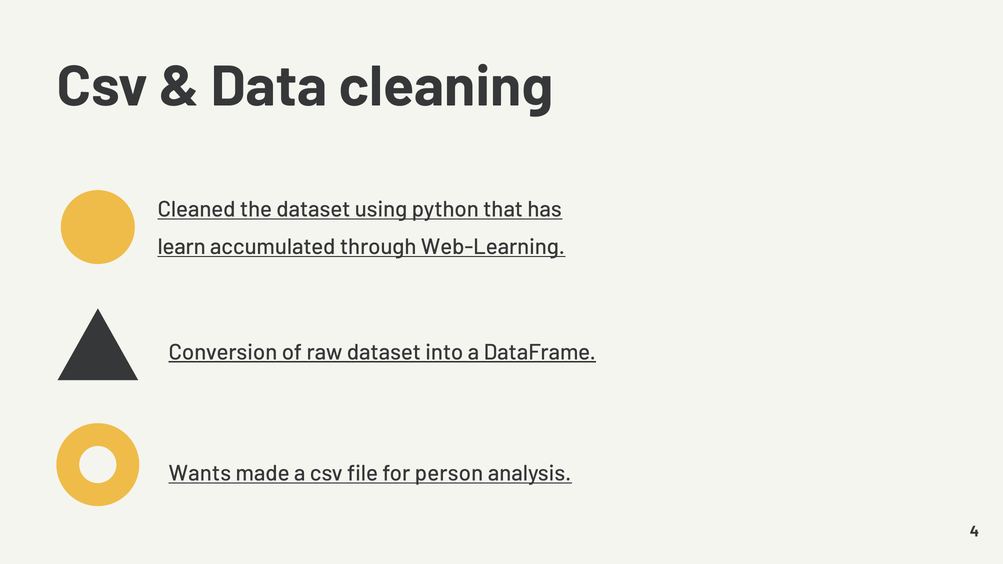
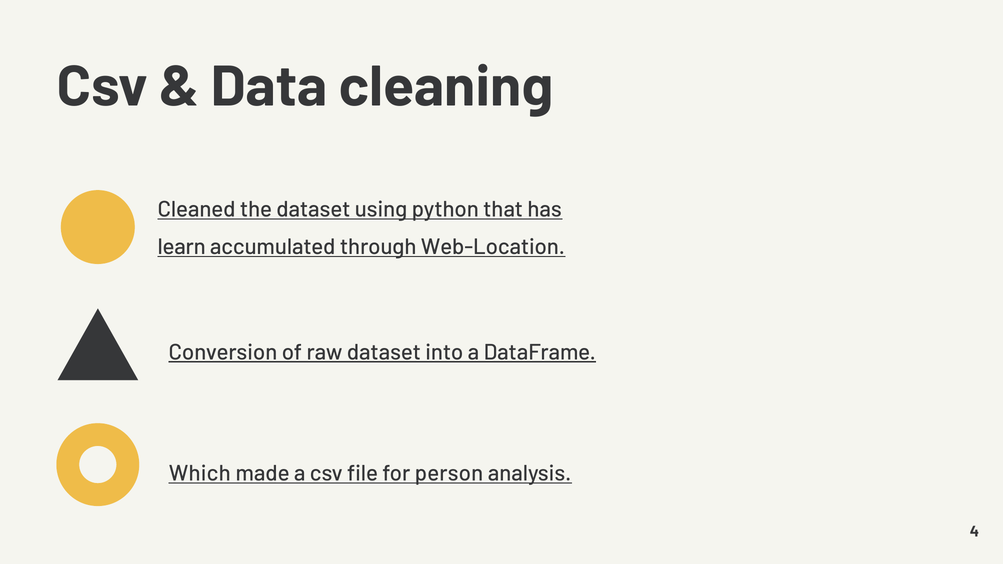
Web-Learning: Web-Learning -> Web-Location (493, 247)
Wants: Wants -> Which (200, 473)
